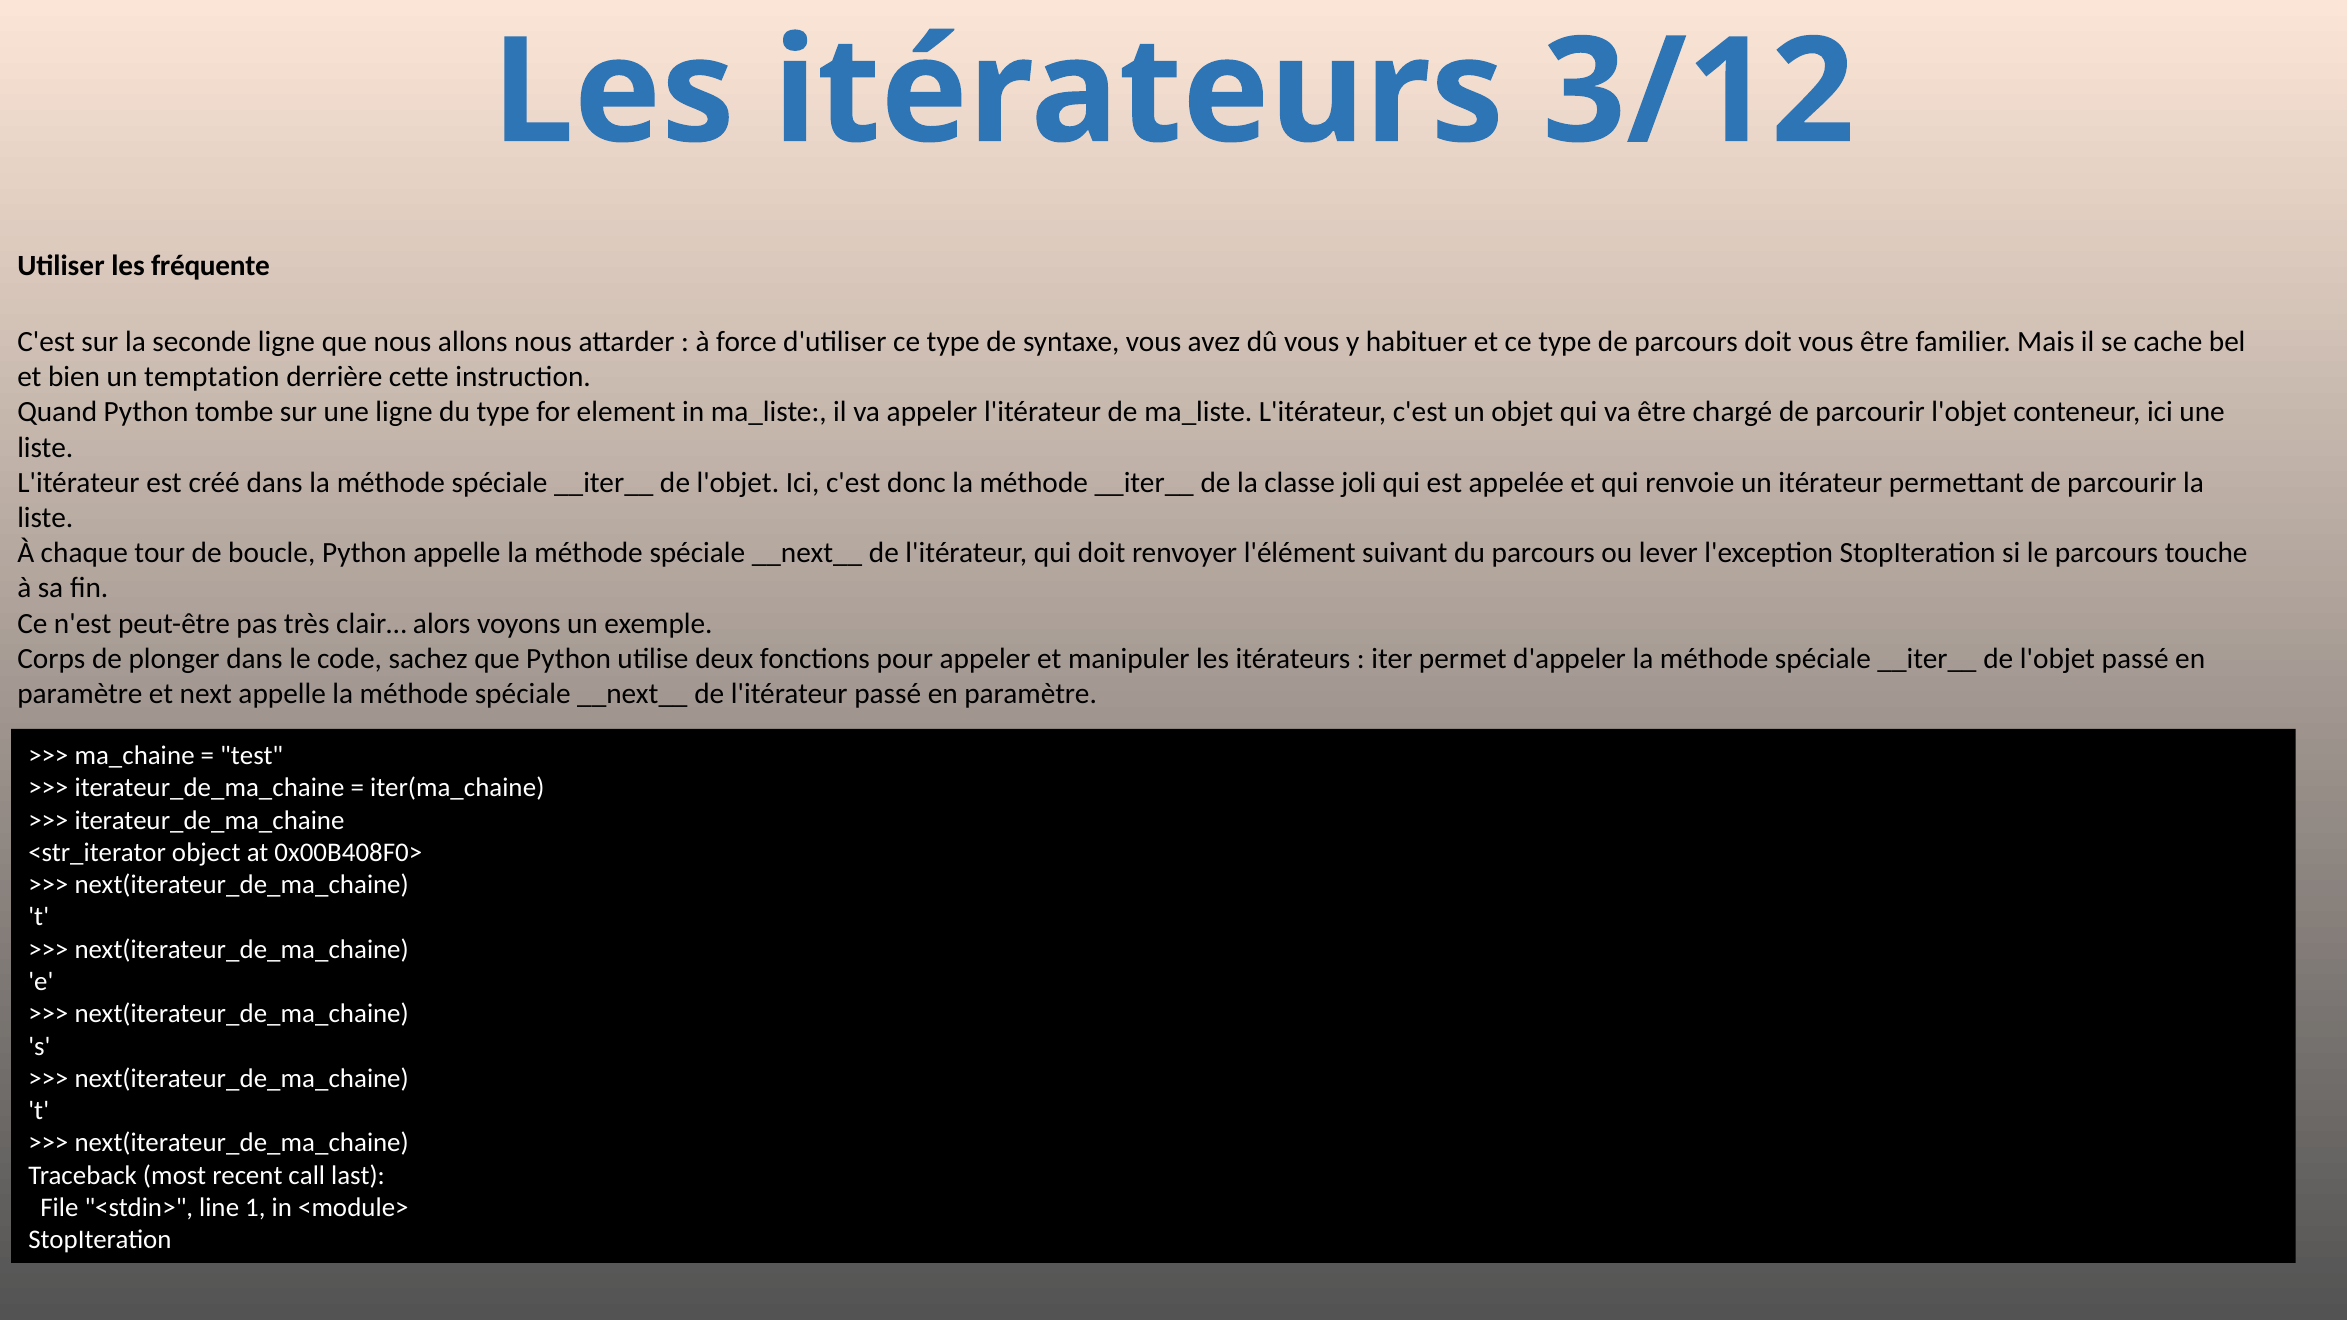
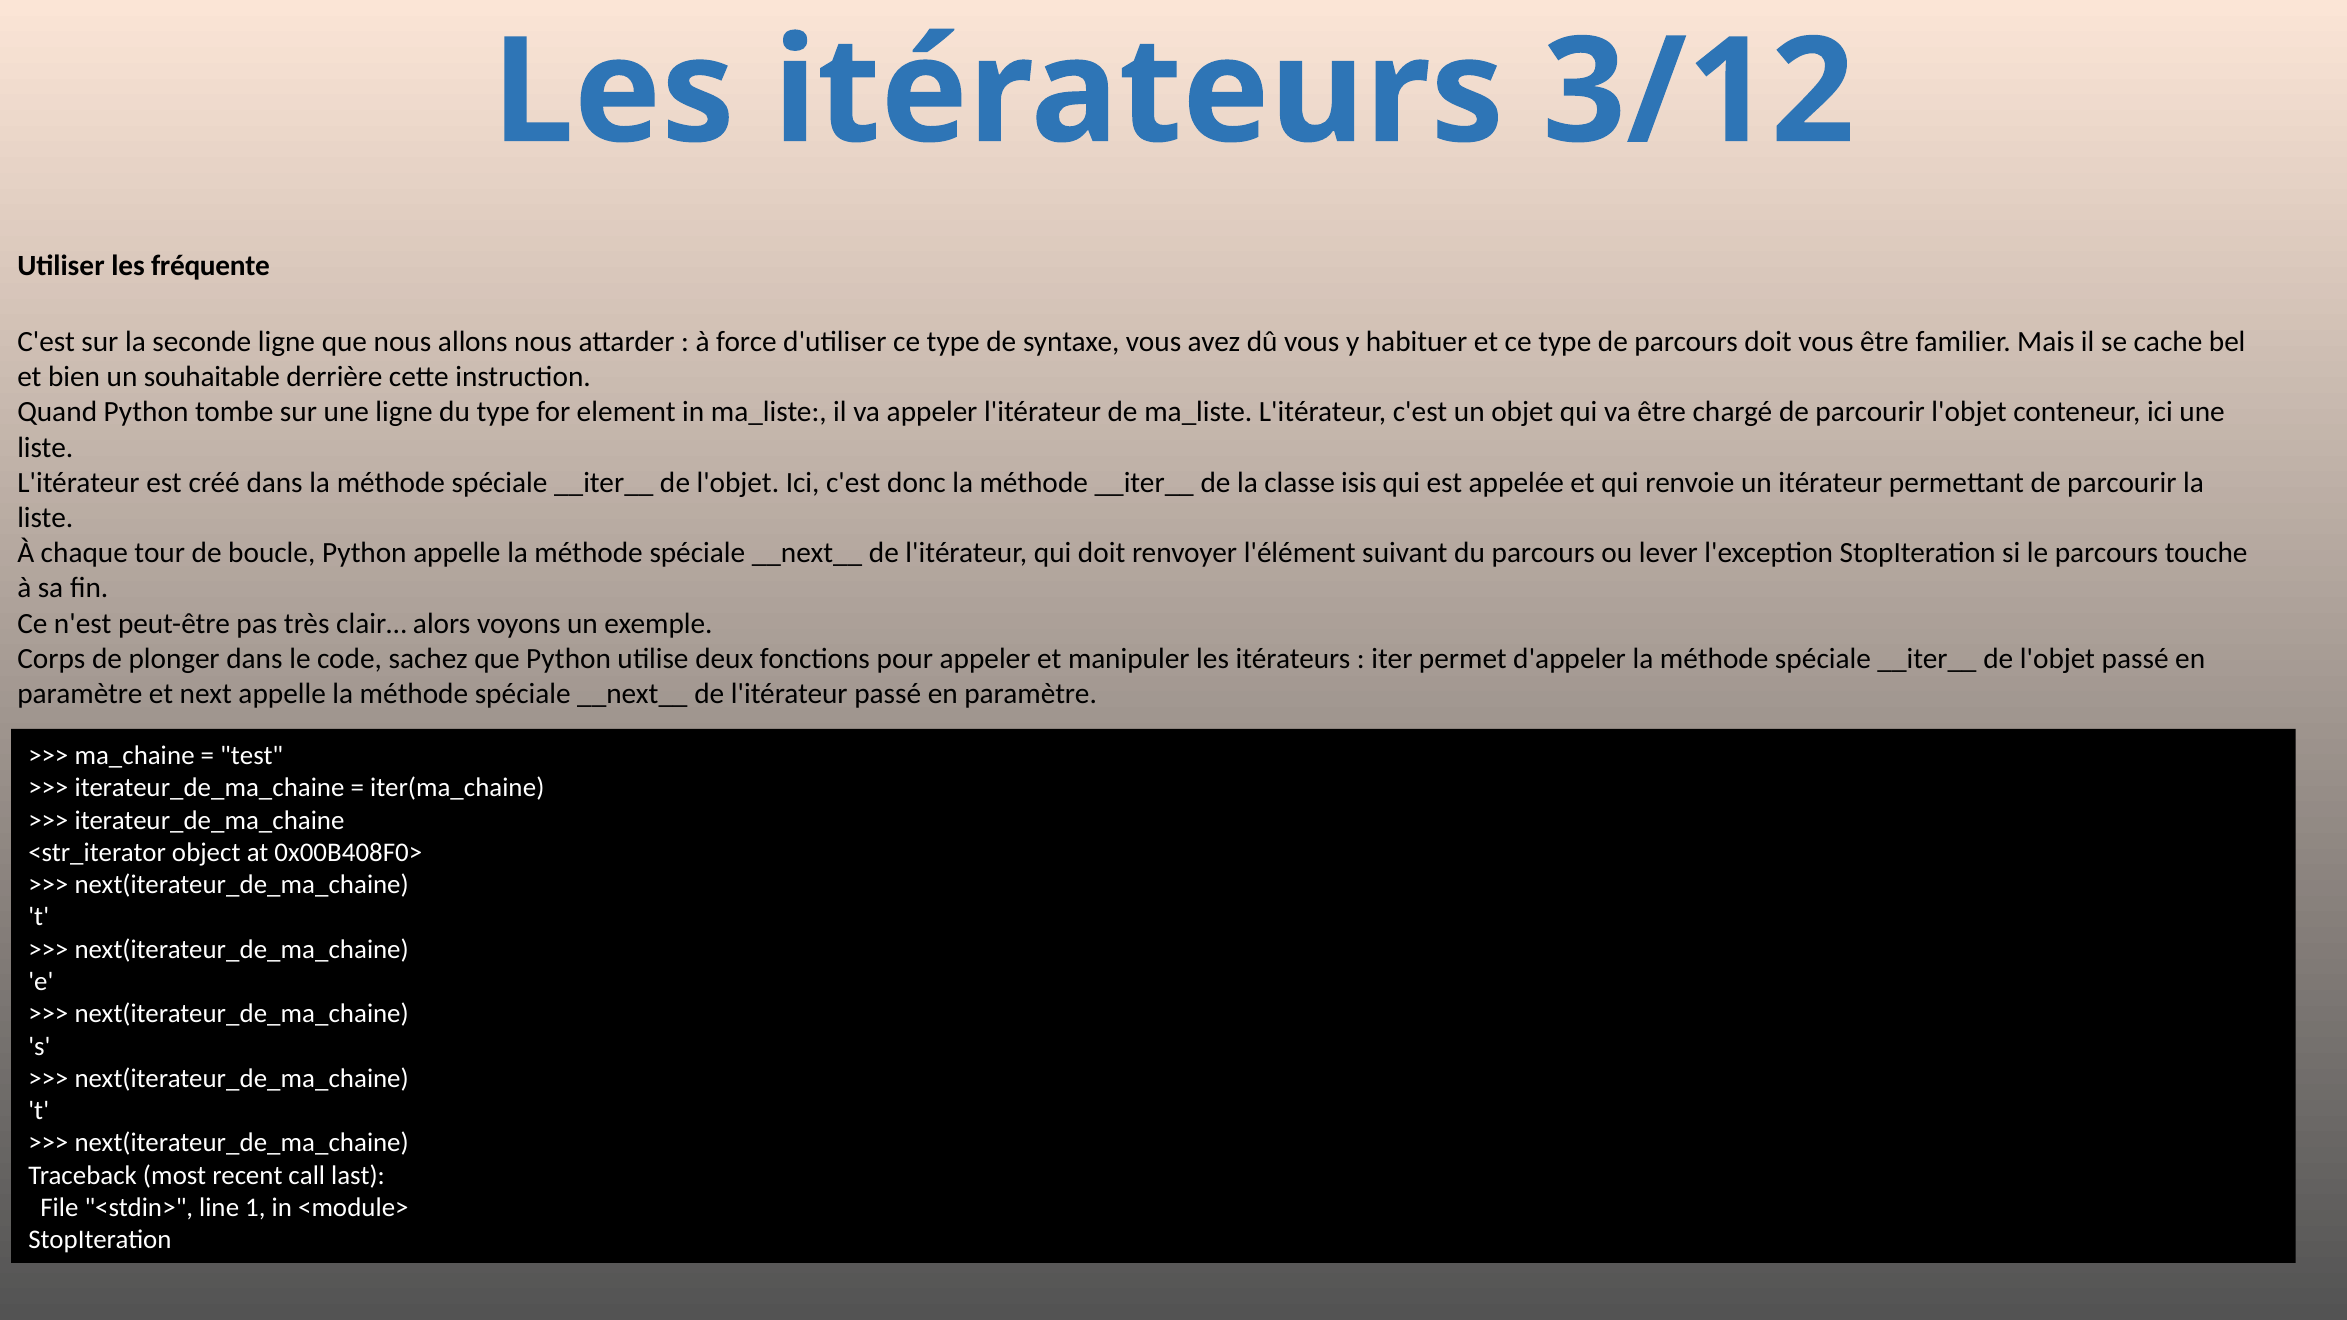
temptation: temptation -> souhaitable (212, 377)
joli: joli -> isis (1359, 483)
